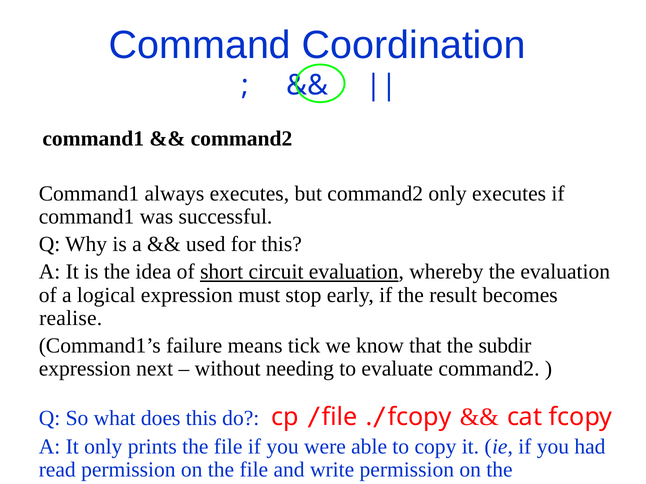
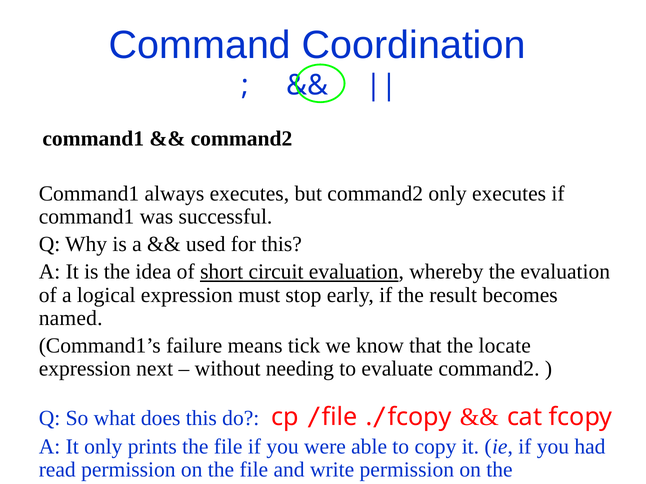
realise: realise -> named (71, 318)
subdir: subdir -> locate (505, 346)
